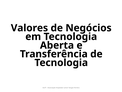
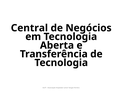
Valores: Valores -> Central (29, 28)
